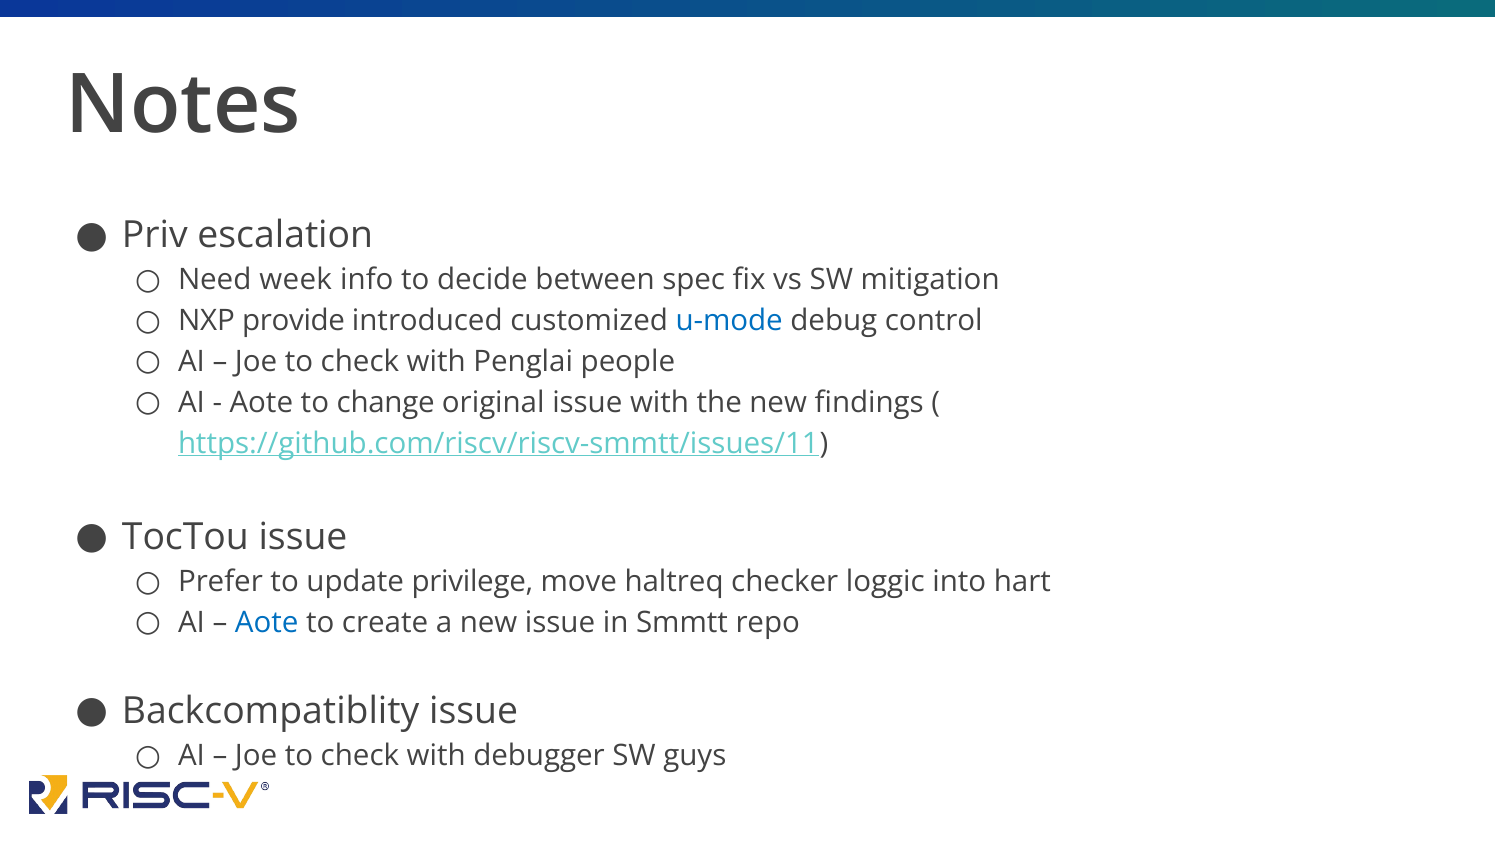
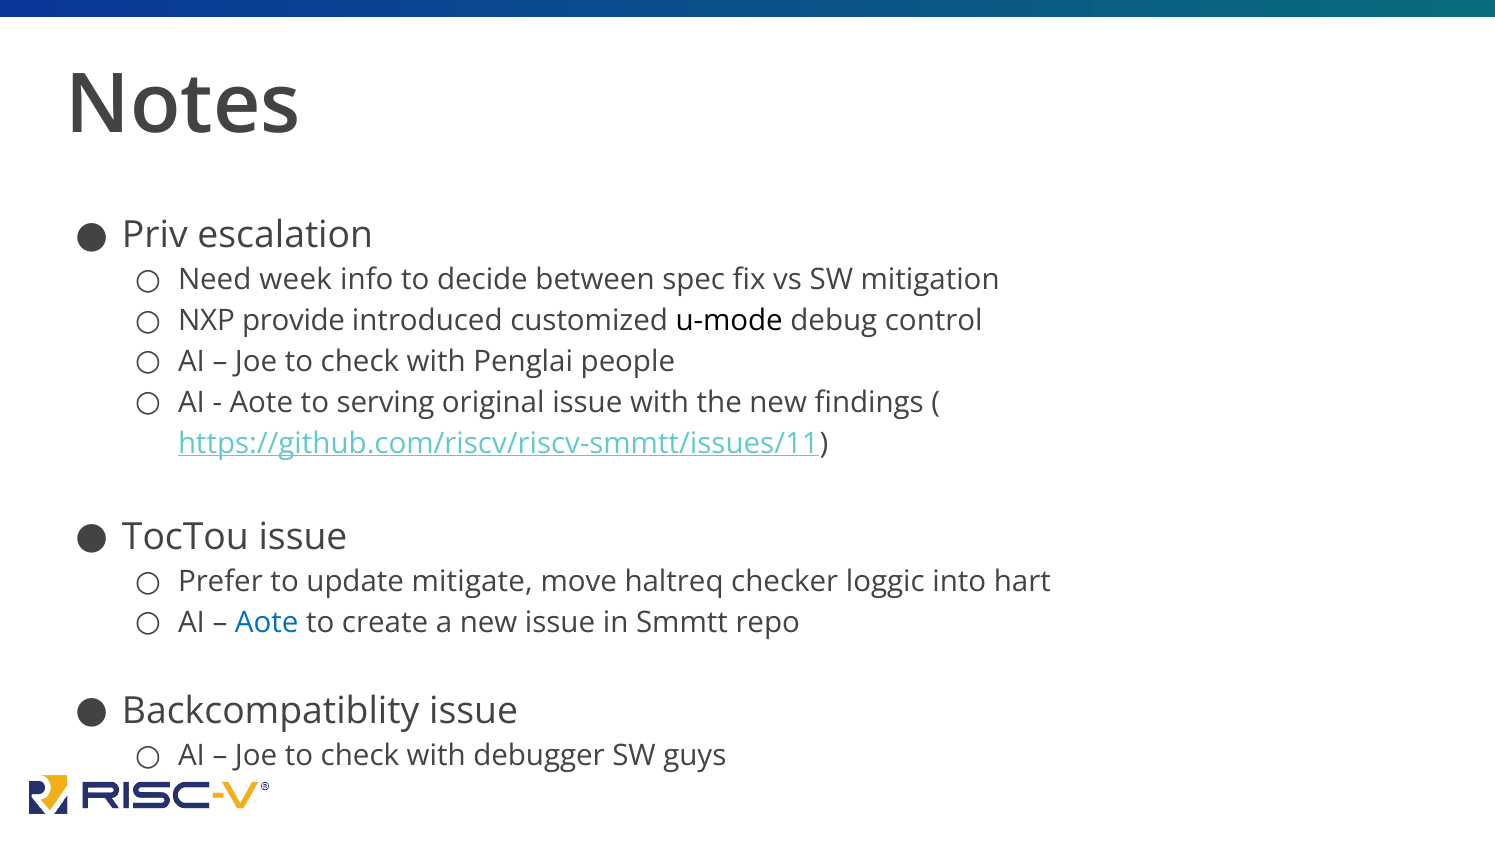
u-mode colour: blue -> black (729, 321)
change: change -> serving (386, 402)
privilege: privilege -> mitigate (472, 582)
